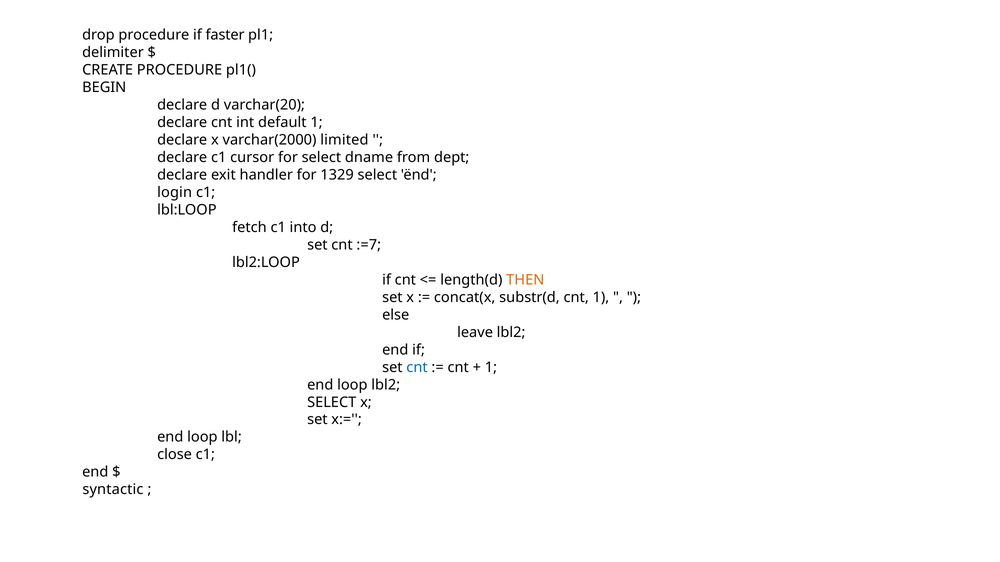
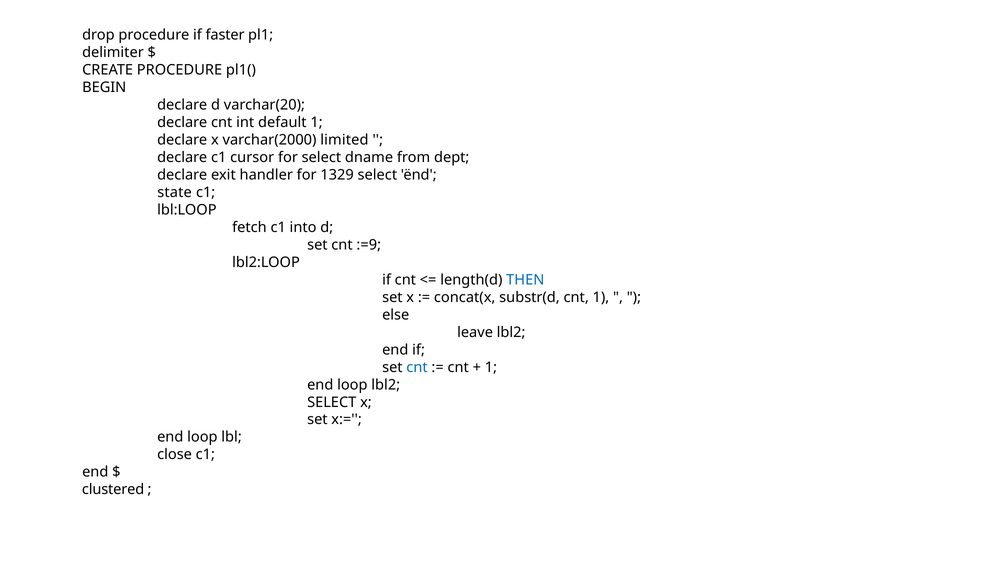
login: login -> state (175, 192)
:=7: :=7 -> :=9 (369, 245)
THEN colour: orange -> blue (525, 280)
syntactic: syntactic -> clustered (113, 490)
